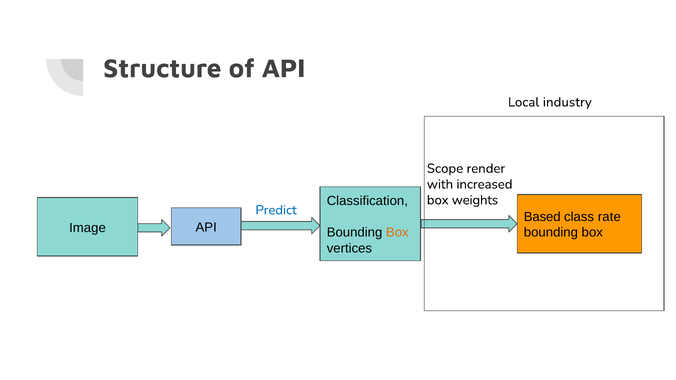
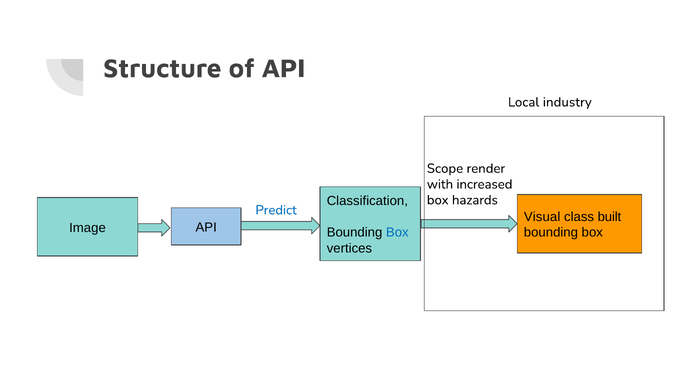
weights: weights -> hazards (475, 200)
Based: Based -> Visual (542, 217)
rate: rate -> built (609, 217)
Box colour: orange -> blue (397, 233)
